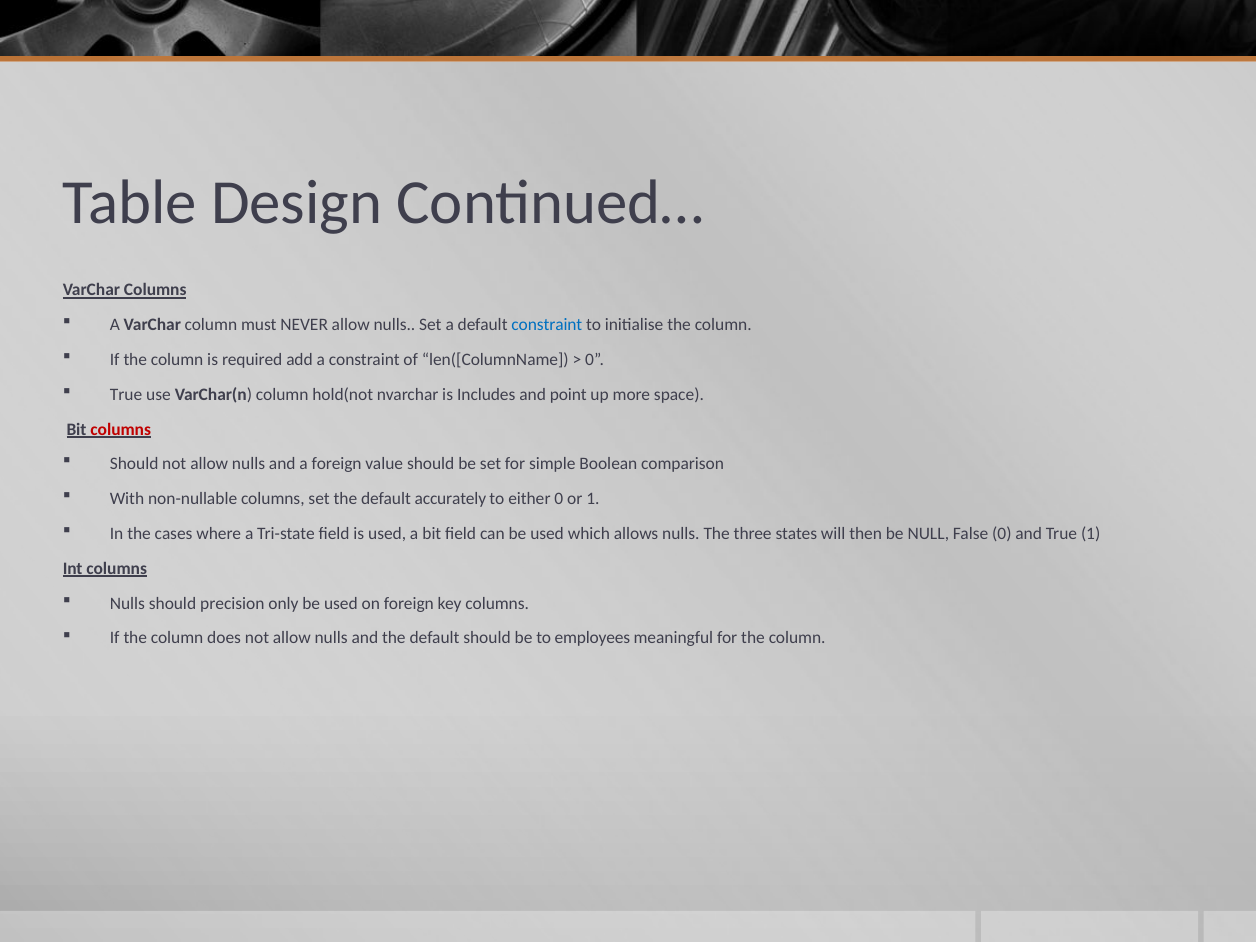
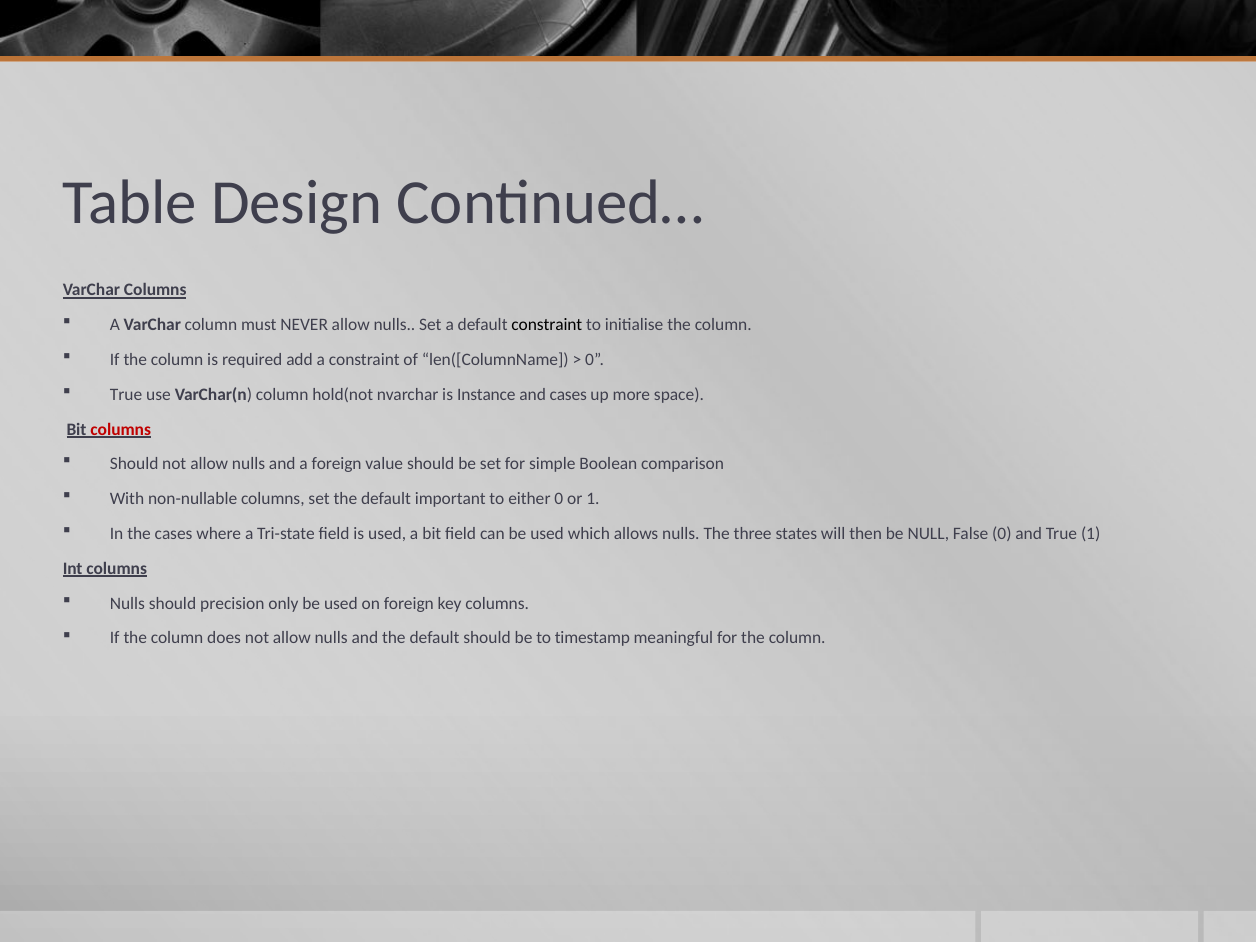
constraint colour: blue -> black (547, 325)
Includes: Includes -> Instance (486, 394)
and point: point -> cases (568, 394)
accurately: accurately -> important (450, 499)
employees: employees -> timestamp (592, 638)
